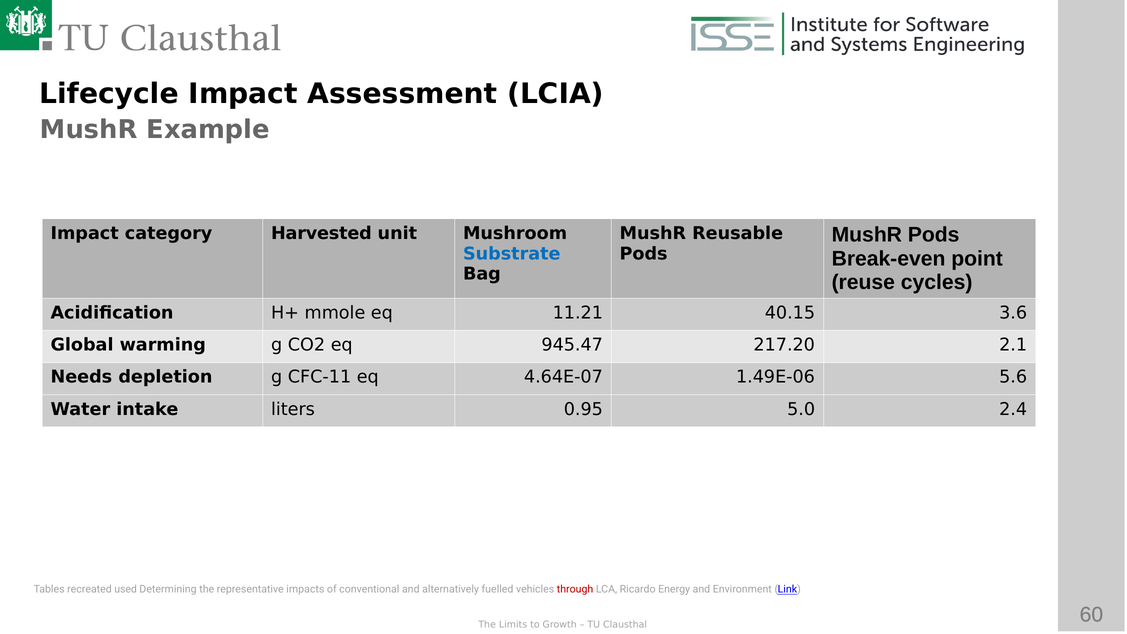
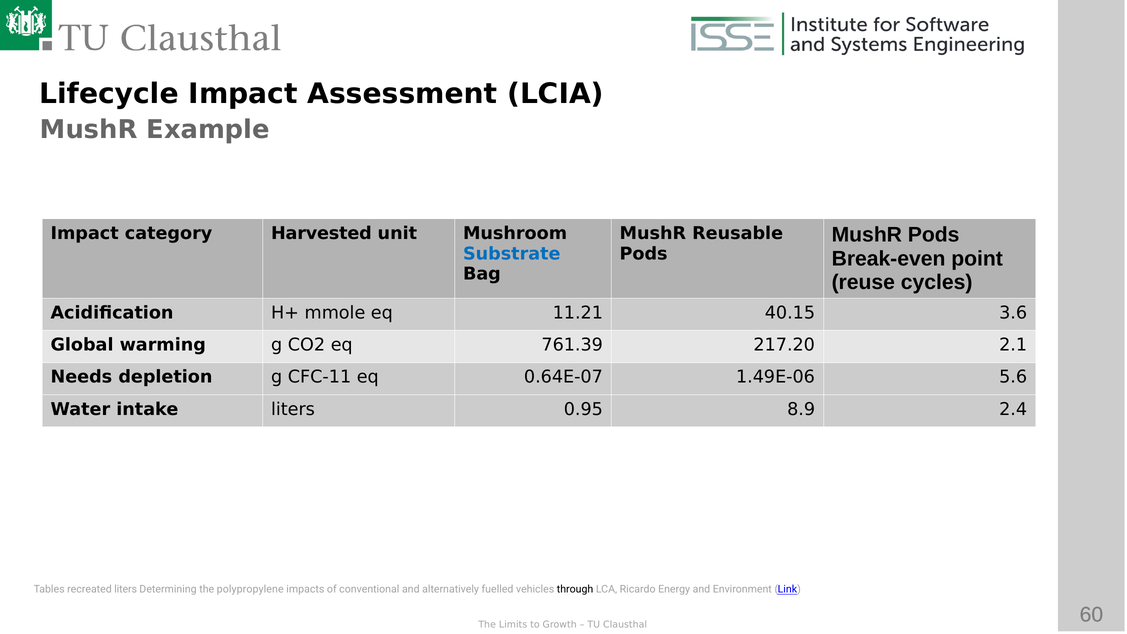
945.47: 945.47 -> 761.39 (572, 345)
4.64E-07: 4.64E-07 -> 0.64E-07 (563, 377)
5.0: 5.0 -> 8.9 (801, 409)
recreated used: used -> liters (126, 589)
representative: representative -> polypropylene (250, 589)
through colour: red -> black (575, 589)
